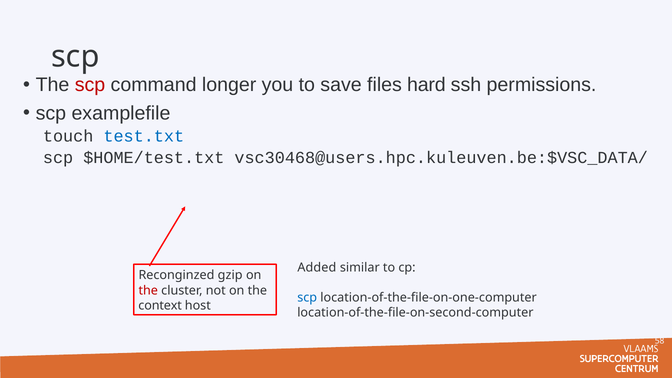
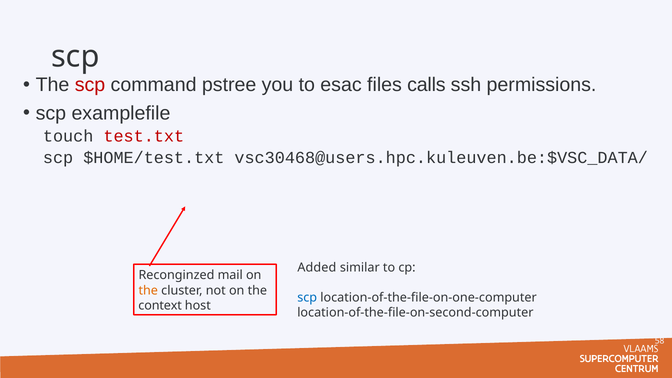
longer: longer -> pstree (229, 85)
save: save -> esac (341, 85)
hard: hard -> calls (426, 85)
test.txt colour: blue -> red (144, 136)
gzip: gzip -> mail (230, 275)
the colour: red -> orange (148, 290)
